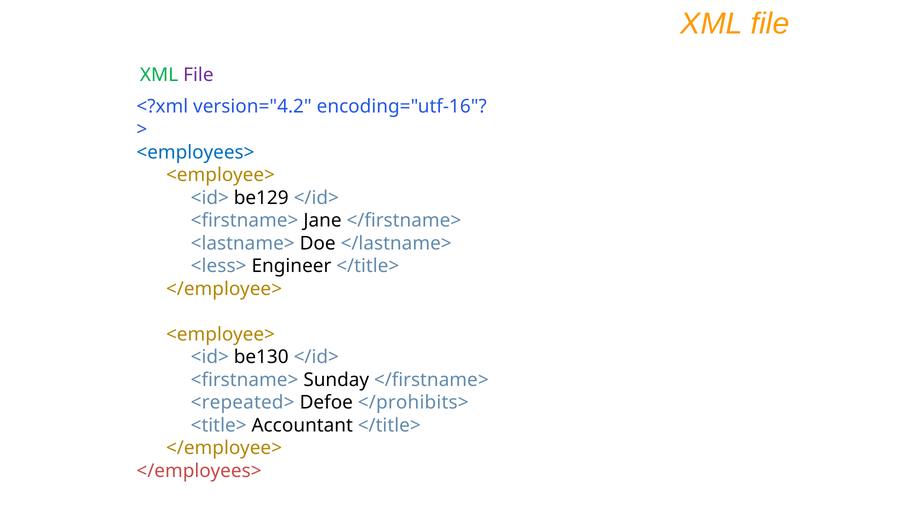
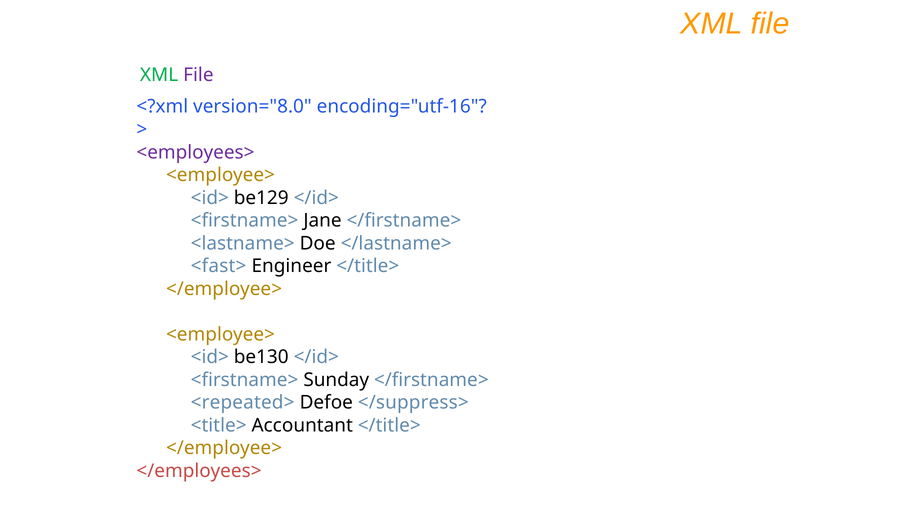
version="4.2: version="4.2 -> version="8.0 (252, 107)
<employees> colour: blue -> purple (195, 152)
<less>: <less> -> <fast> (219, 266)
</prohibits>: </prohibits> -> </suppress> (413, 403)
